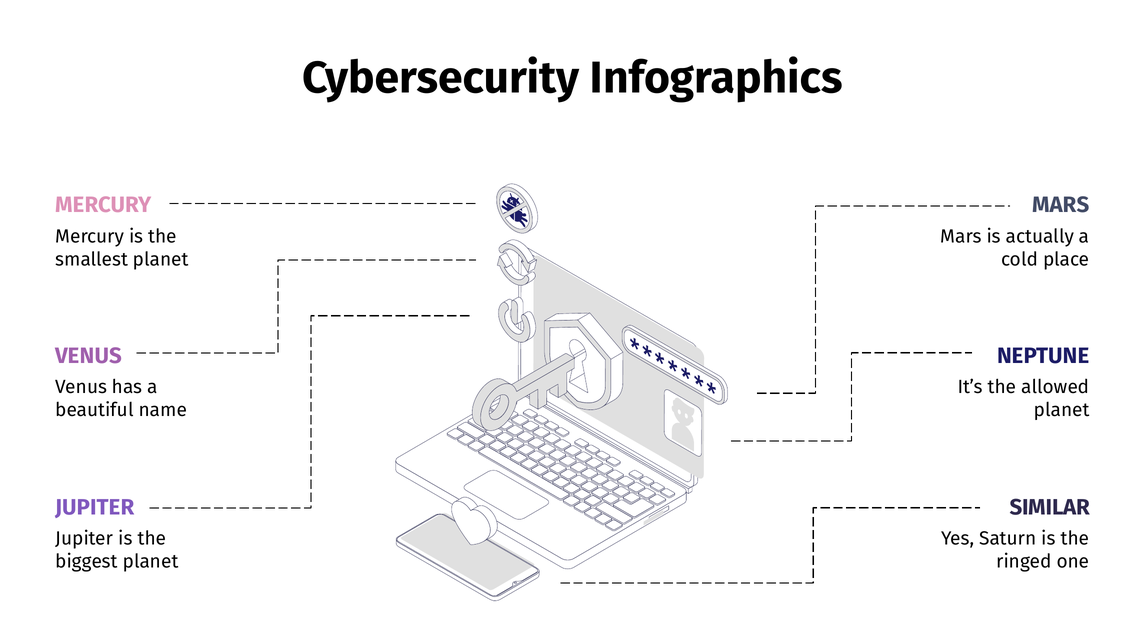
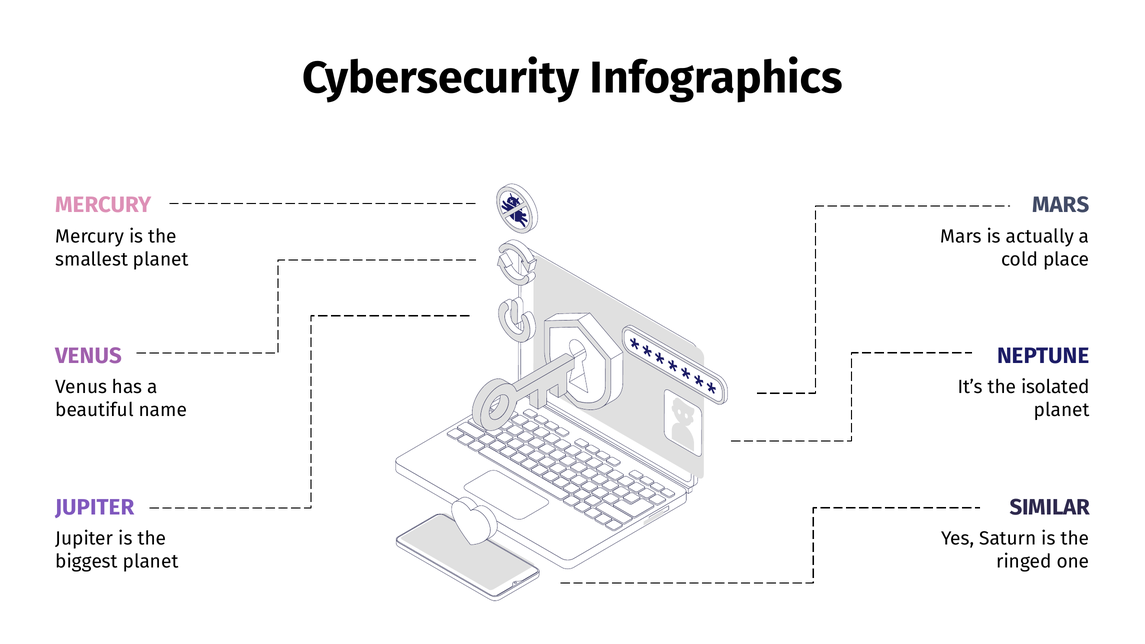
allowed: allowed -> isolated (1055, 387)
